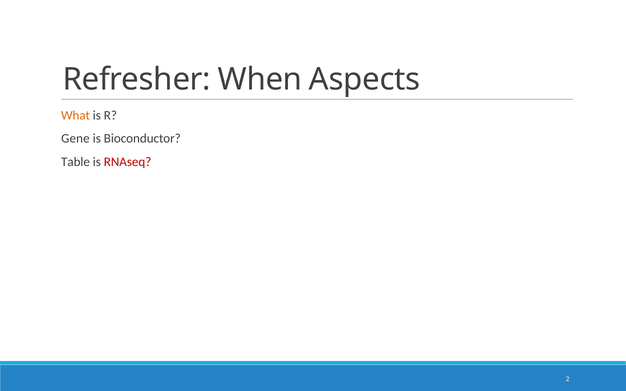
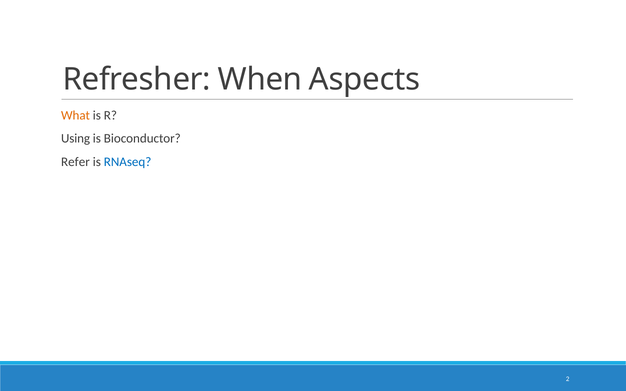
Gene: Gene -> Using (76, 139)
Table: Table -> Refer (75, 162)
RNAseq colour: red -> blue (128, 162)
